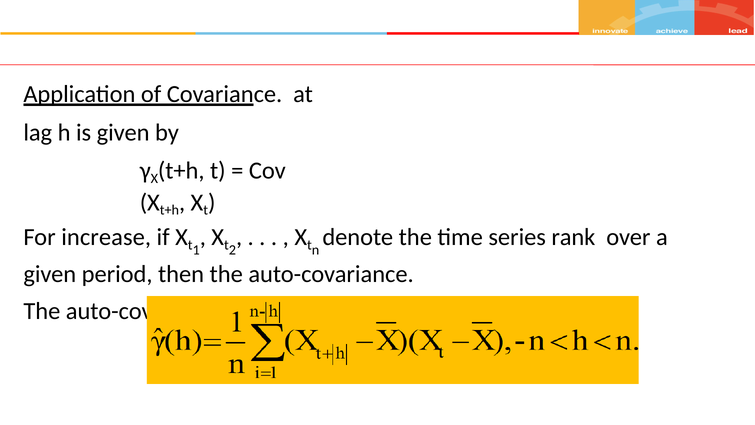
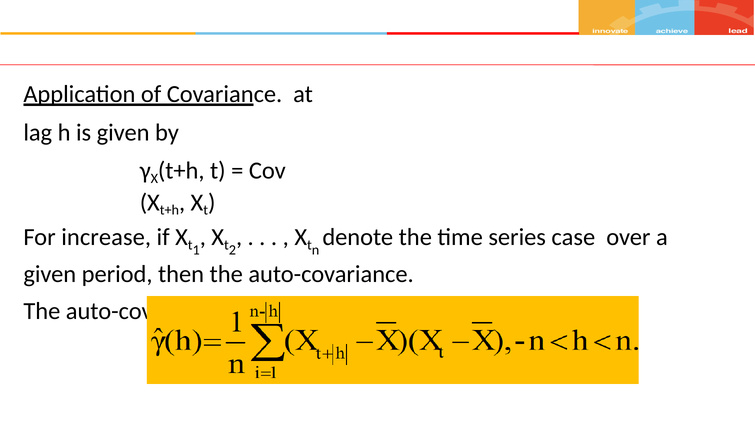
rank: rank -> case (573, 237)
